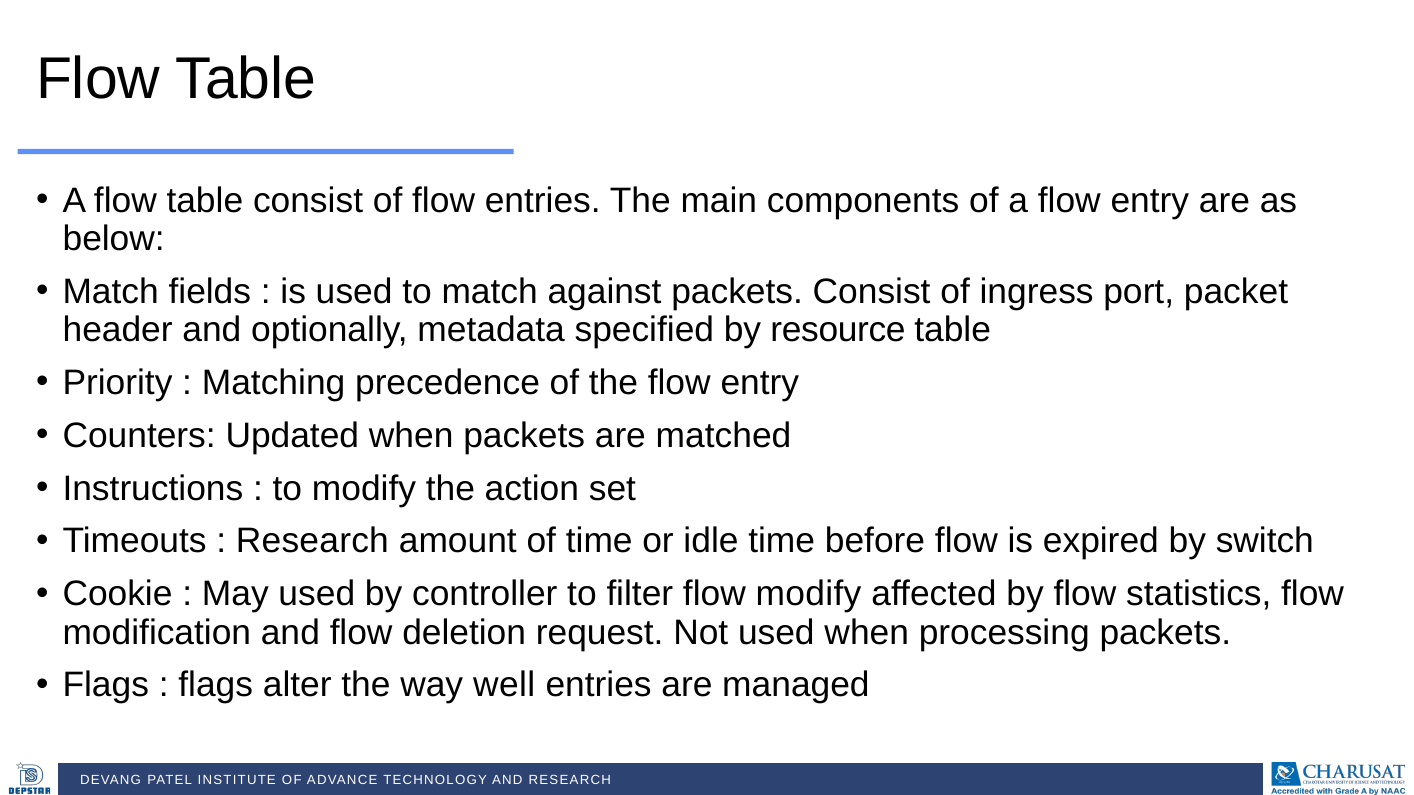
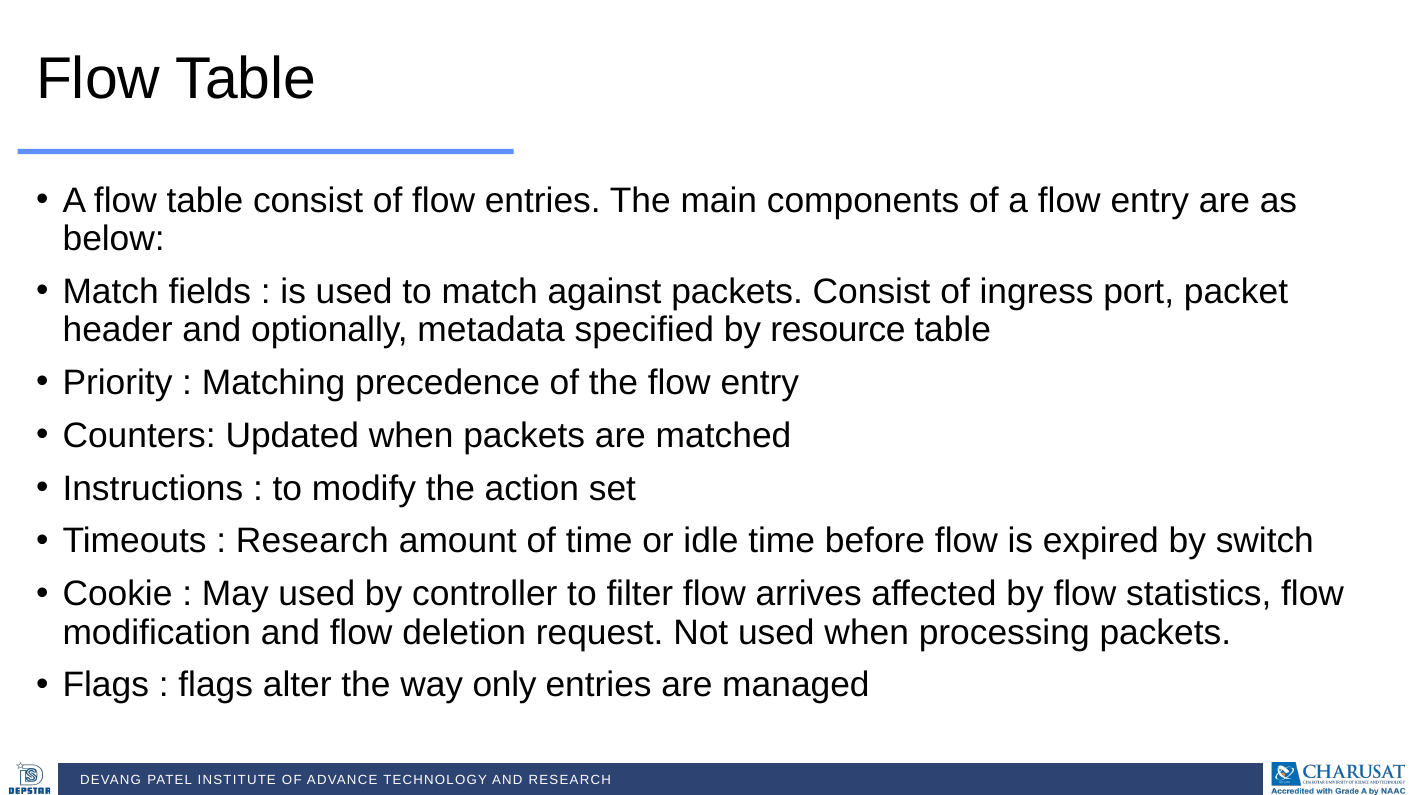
flow modify: modify -> arrives (809, 594)
well: well -> only (505, 686)
